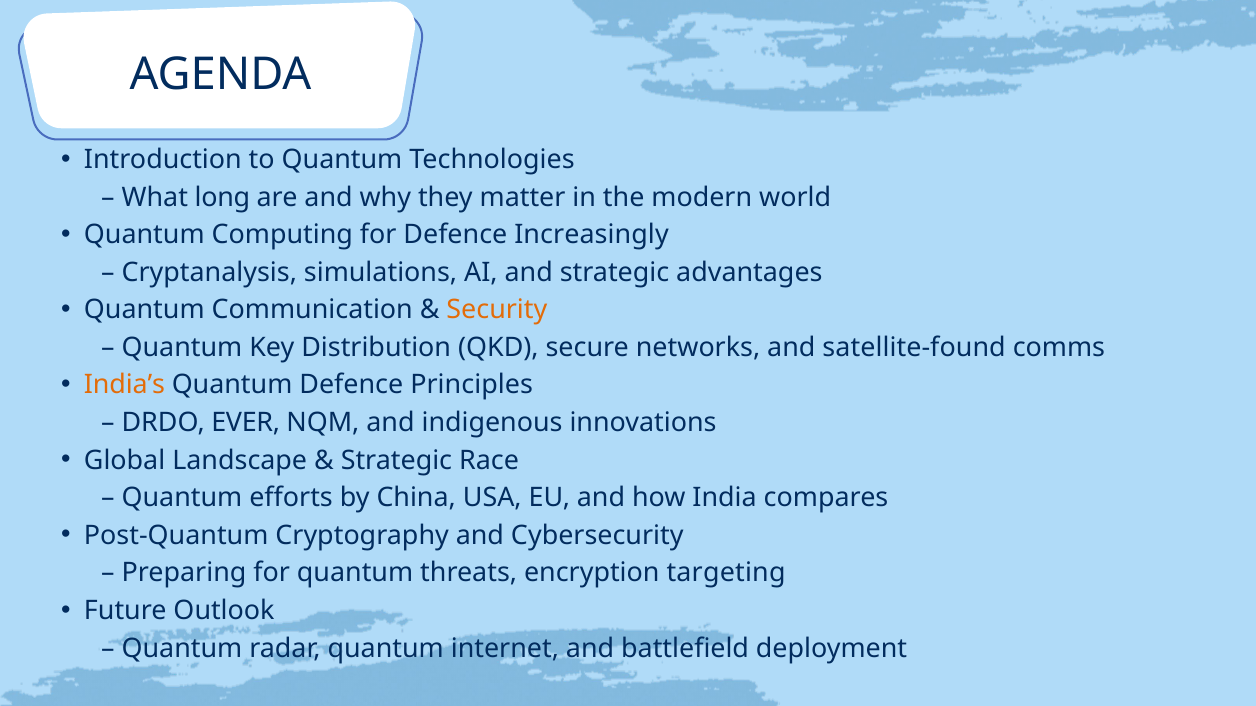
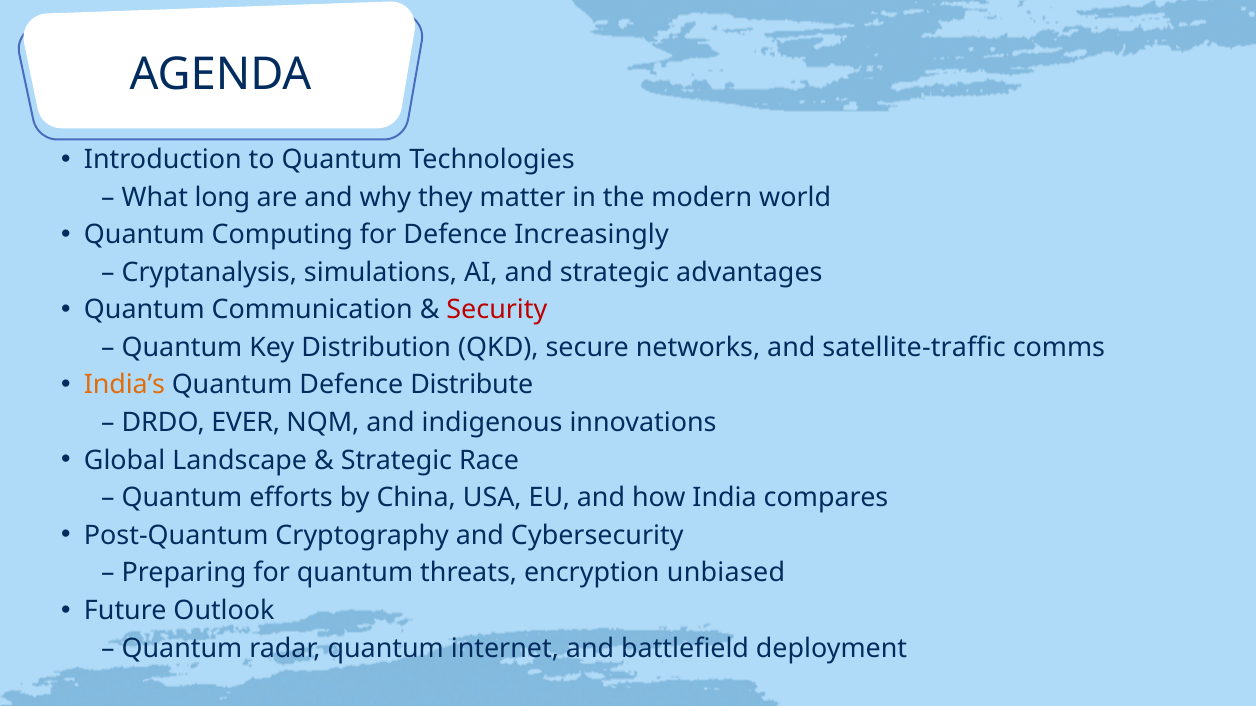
Security colour: orange -> red (497, 310)
satellite-found: satellite-found -> satellite-traffic (914, 348)
Principles: Principles -> Distribute (472, 385)
targeting: targeting -> unbiased (726, 573)
